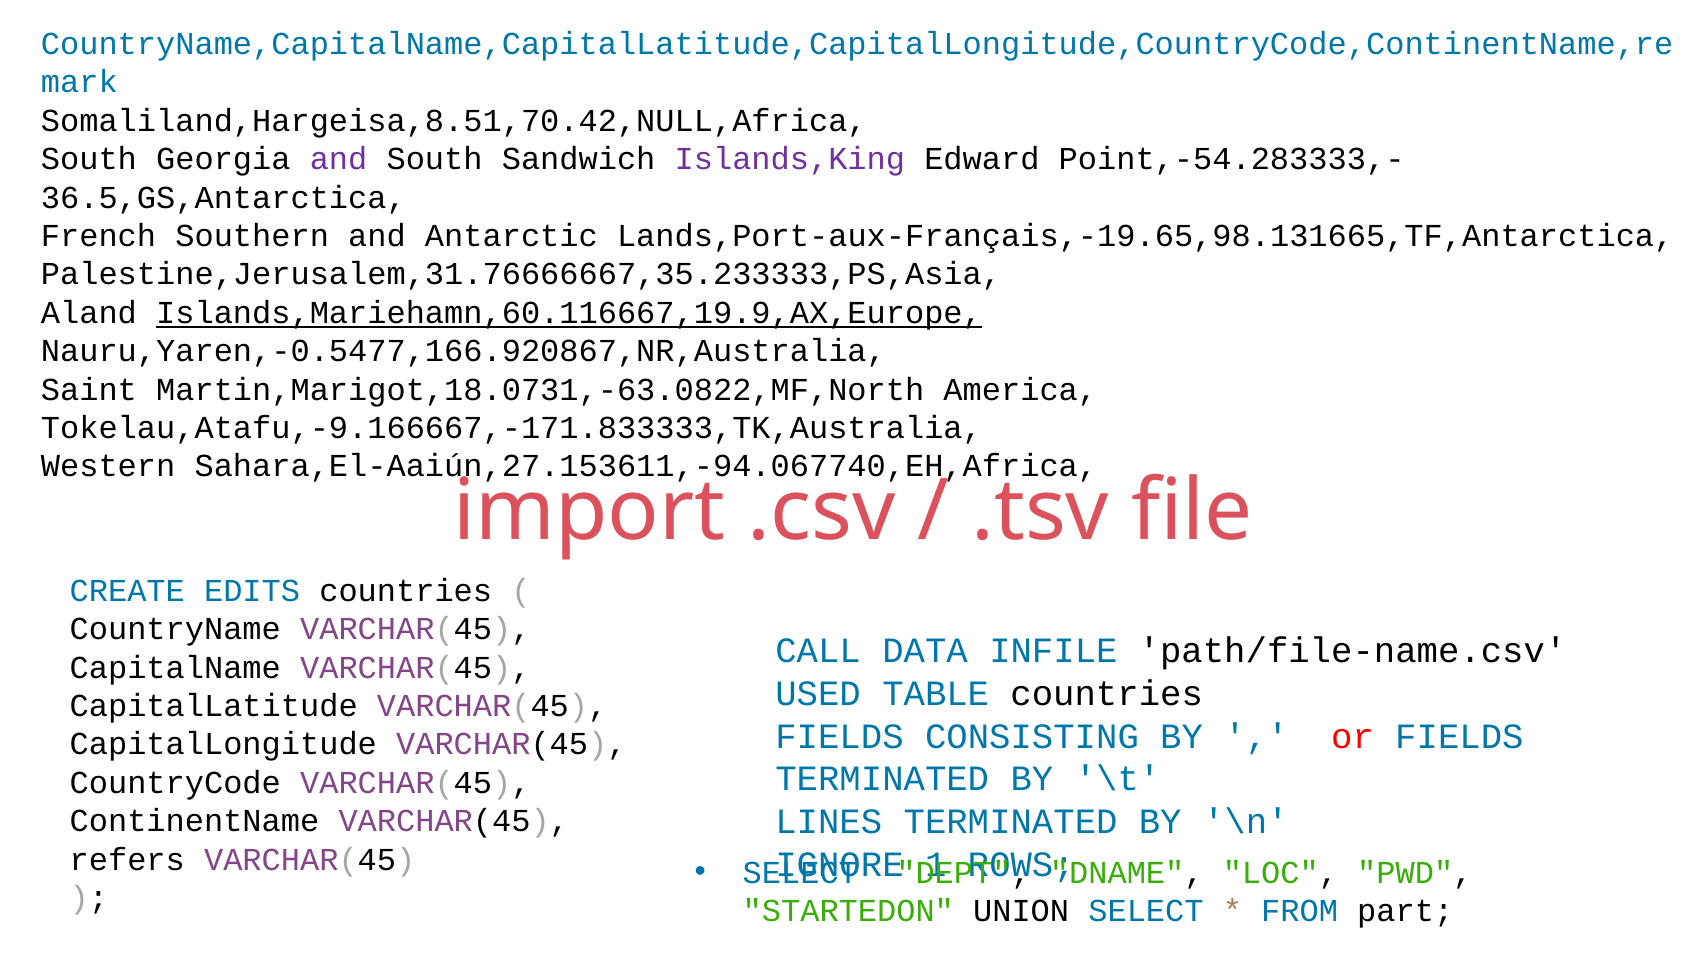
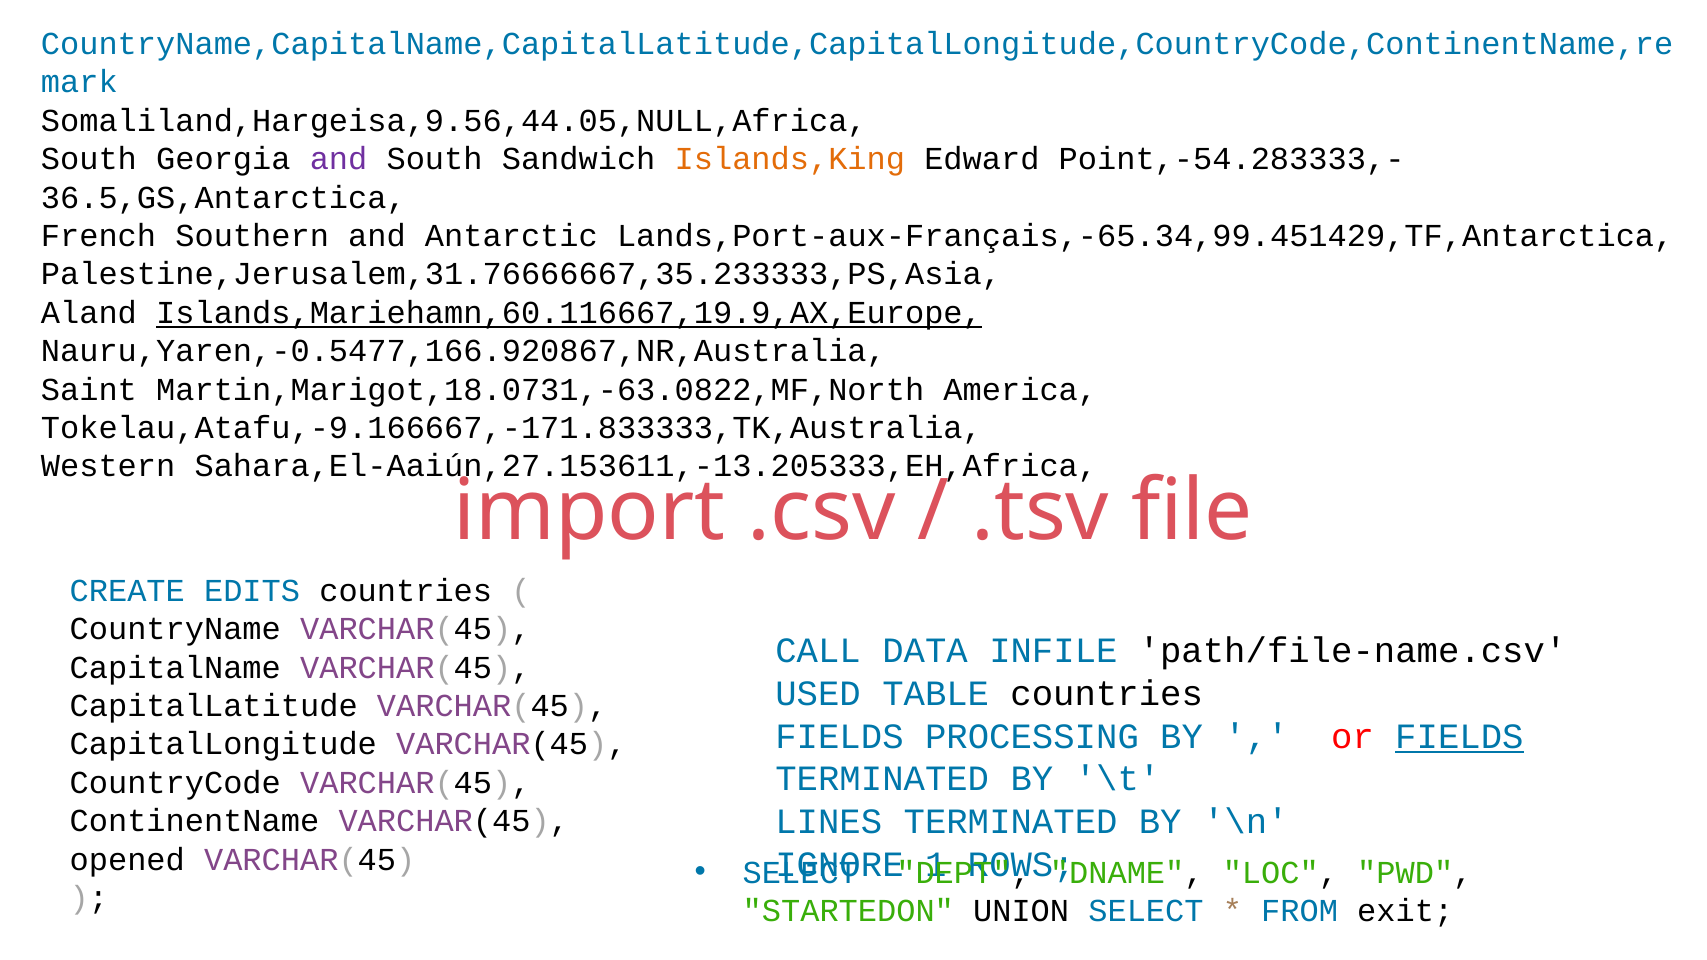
Somaliland,Hargeisa,8.51,70.42,NULL,Africa: Somaliland,Hargeisa,8.51,70.42,NULL,Africa -> Somaliland,Hargeisa,9.56,44.05,NULL,Africa (454, 121)
Islands,King colour: purple -> orange (790, 159)
Lands,Port-aux-Français,-19.65,98.131665,TF,Antarctica: Lands,Port-aux-Français,-19.65,98.131665,TF,Antarctica -> Lands,Port-aux-Français,-65.34,99.451429,TF,Antarctica (1145, 236)
Sahara,El-Aaiún,27.153611,-94.067740,EH,Africa: Sahara,El-Aaiún,27.153611,-94.067740,EH,Africa -> Sahara,El-Aaiún,27.153611,-13.205333,EH,Africa (646, 467)
CONSISTING: CONSISTING -> PROCESSING (1032, 737)
FIELDS underline: none -> present (1459, 737)
refers: refers -> opened (127, 860)
part: part -> exit (1405, 912)
